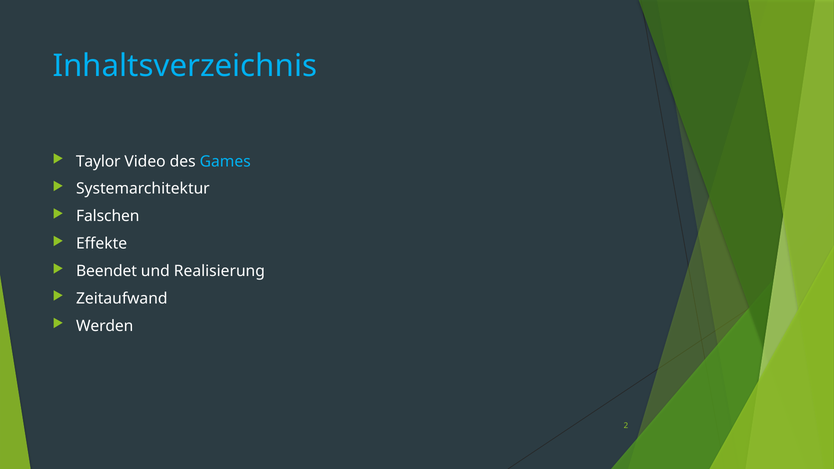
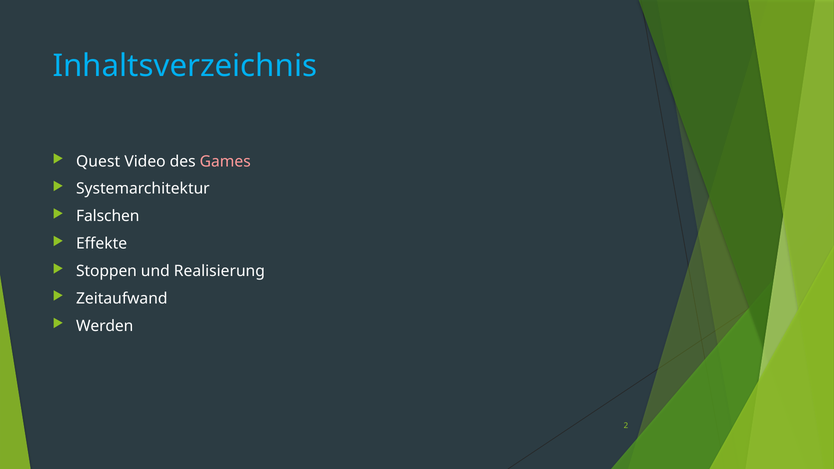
Taylor: Taylor -> Quest (98, 161)
Games colour: light blue -> pink (225, 161)
Beendet: Beendet -> Stoppen (106, 271)
